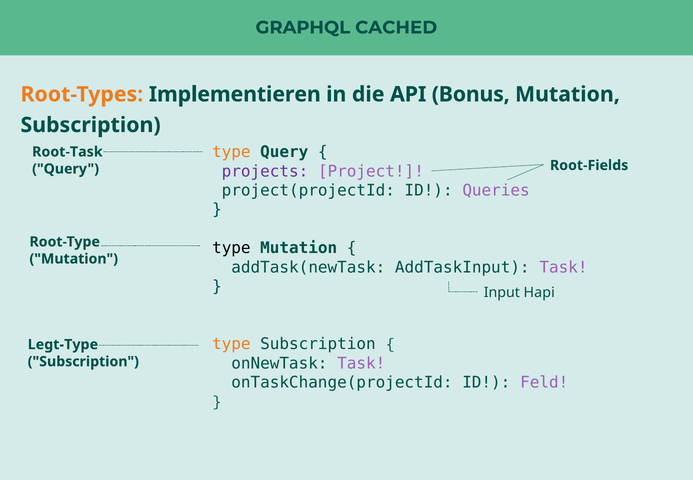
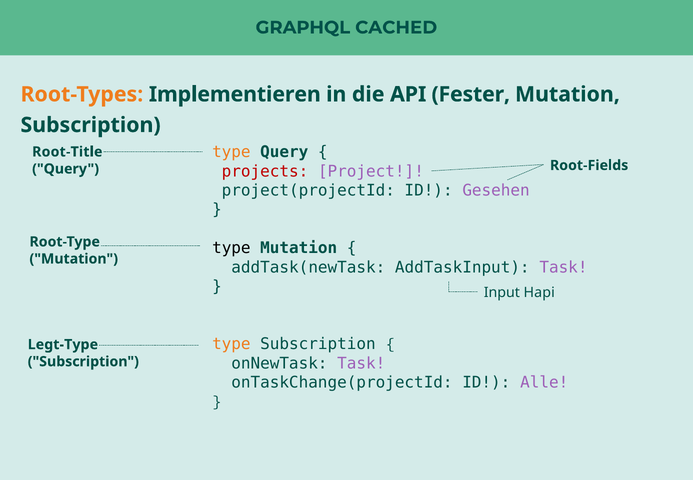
Bonus: Bonus -> Fester (471, 94)
Root-Task: Root-Task -> Root-Title (67, 152)
projects colour: purple -> red (265, 171)
Queries: Queries -> Gesehen (496, 190)
Feld: Feld -> Alle (544, 382)
